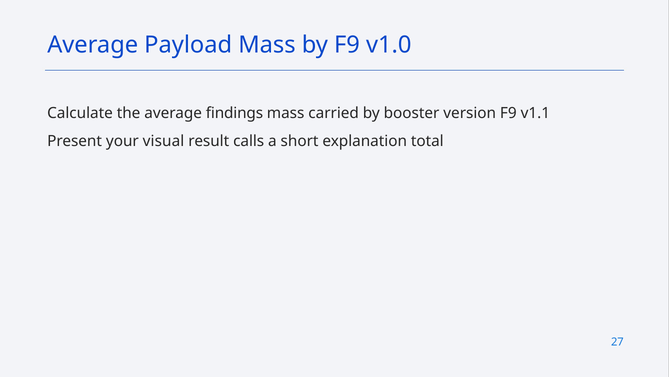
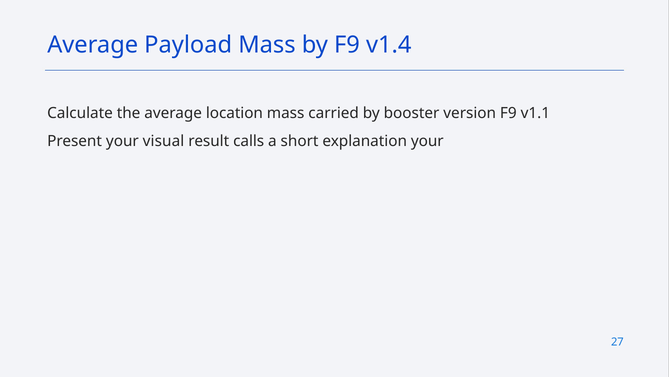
v1.0: v1.0 -> v1.4 (389, 45)
findings: findings -> location (234, 113)
explanation total: total -> your (427, 141)
